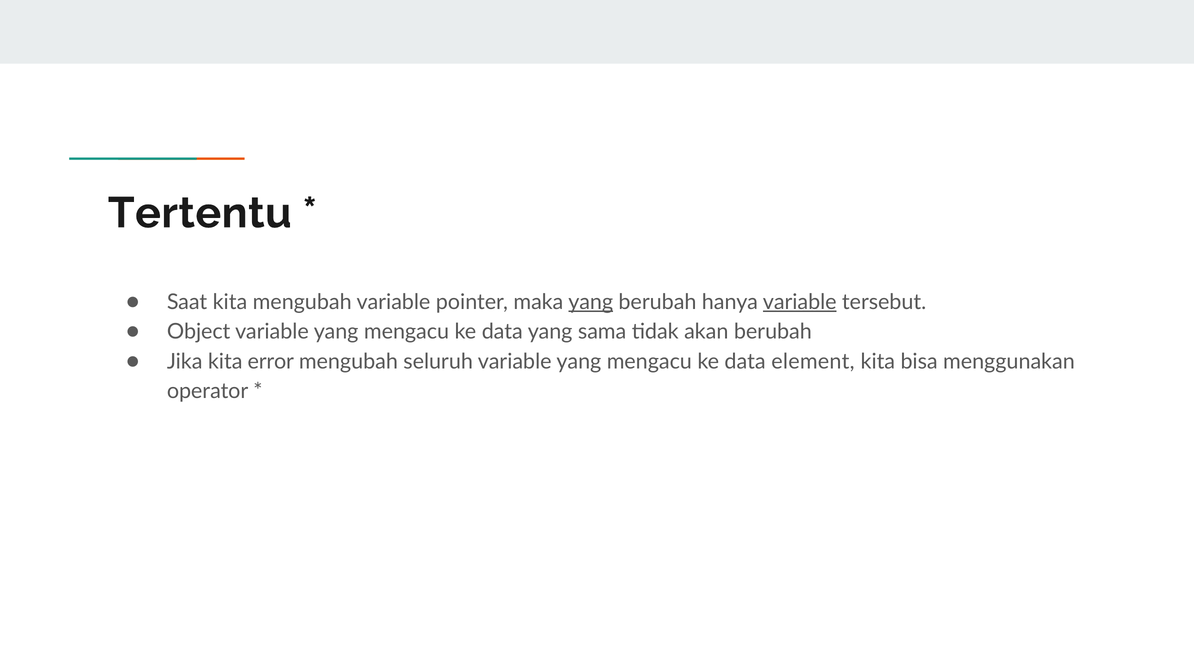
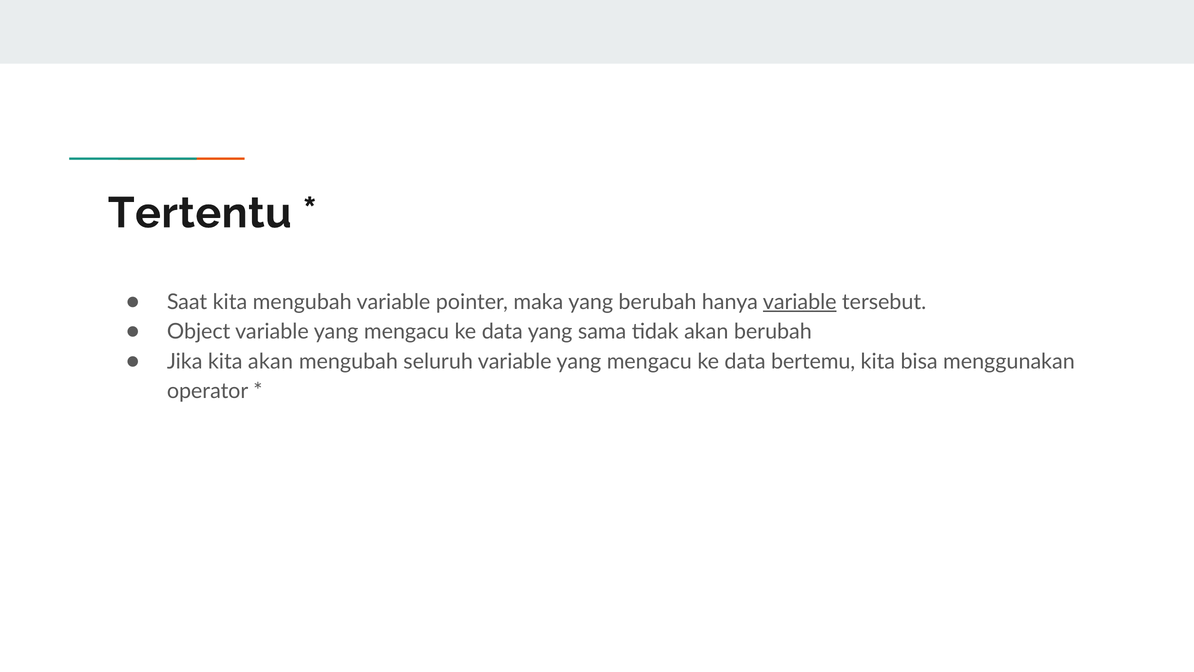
yang underline: present -> none (591, 302)
kita error: error -> akan (271, 361)
element: element -> bertemu (813, 361)
